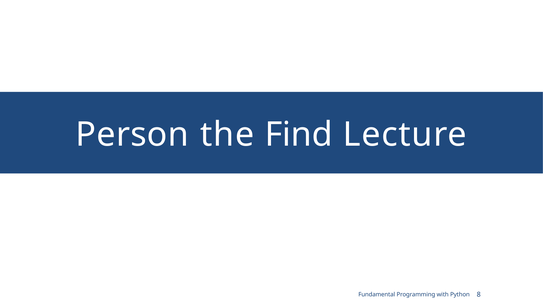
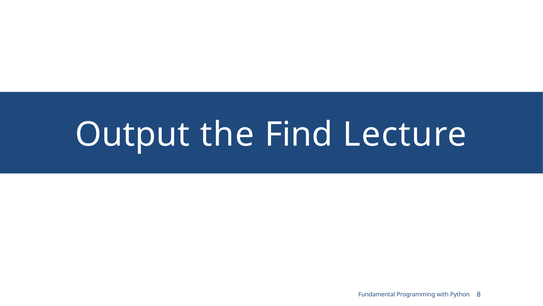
Person: Person -> Output (132, 134)
